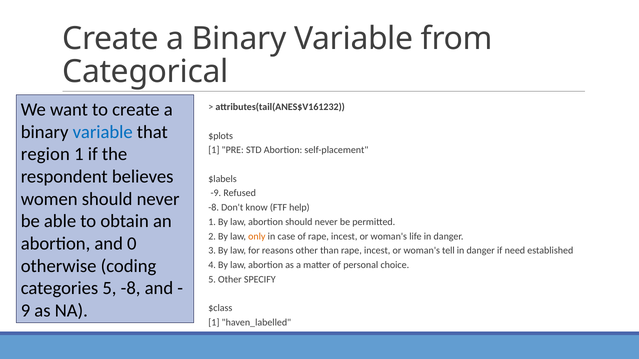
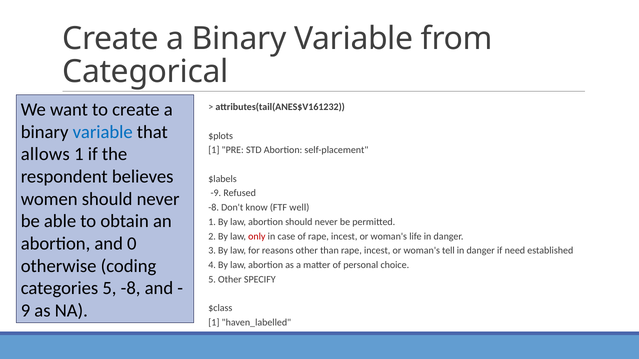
region: region -> allows (45, 154)
help: help -> well (299, 208)
only colour: orange -> red (257, 237)
